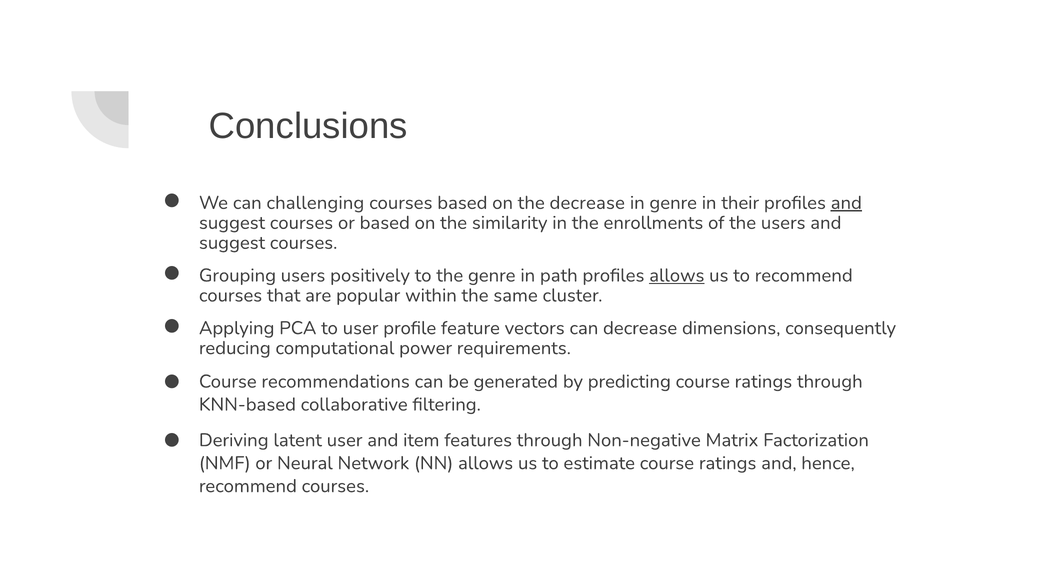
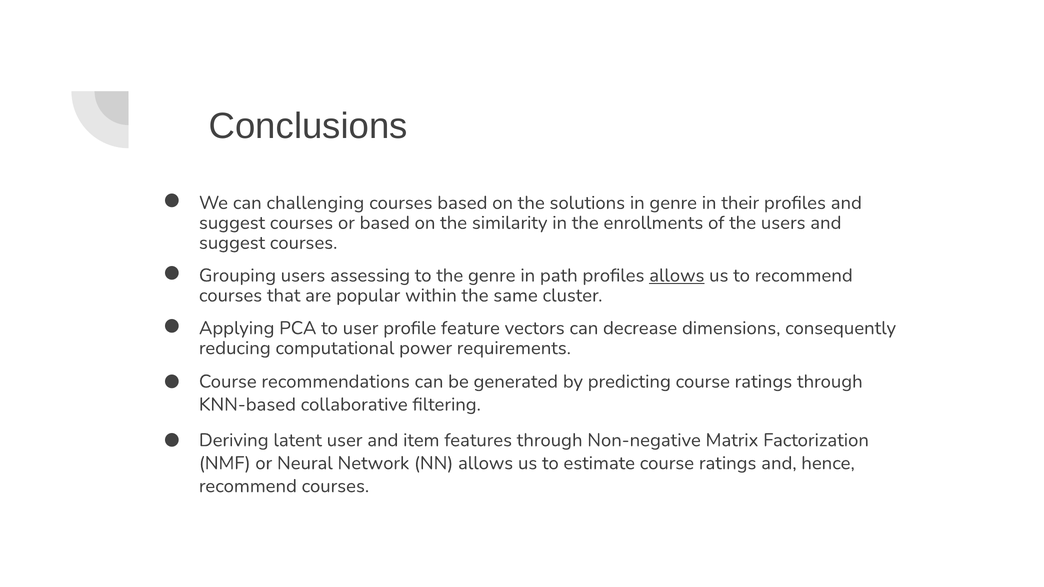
the decrease: decrease -> solutions (587, 203)
and underline: present -> none (846, 203)
positively: positively -> assessing (370, 276)
